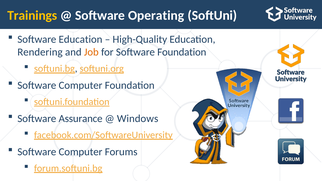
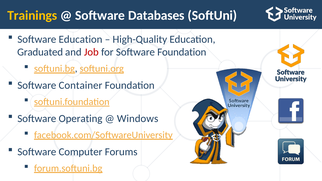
Operating: Operating -> Databases (156, 15)
Rendering: Rendering -> Graduated (40, 52)
Job colour: orange -> red (91, 52)
Computer: Computer -> Container (80, 85)
Assurance: Assurance -> Operating (81, 119)
